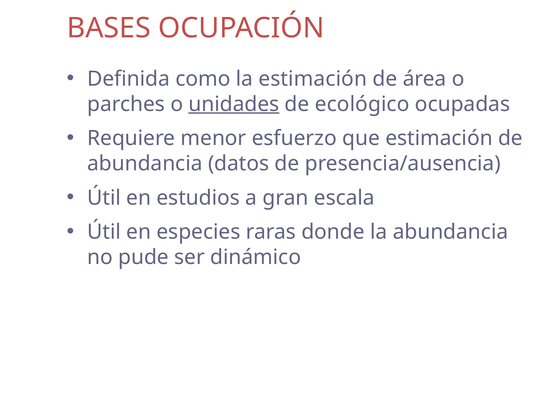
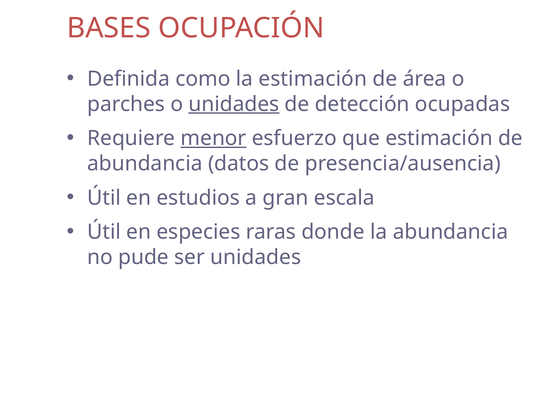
ecológico: ecológico -> detección (362, 104)
menor underline: none -> present (213, 138)
ser dinámico: dinámico -> unidades (256, 257)
